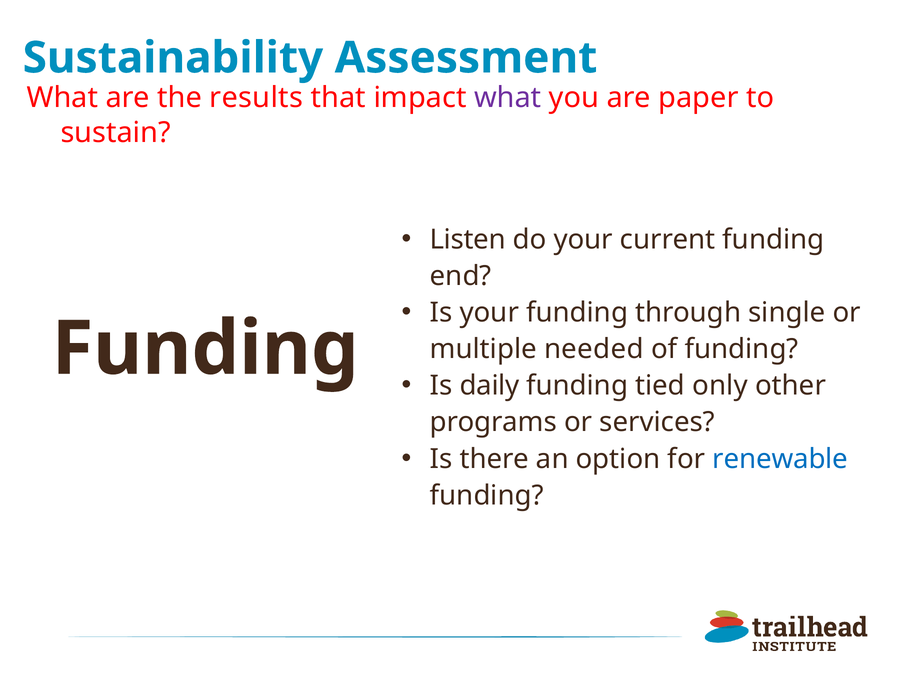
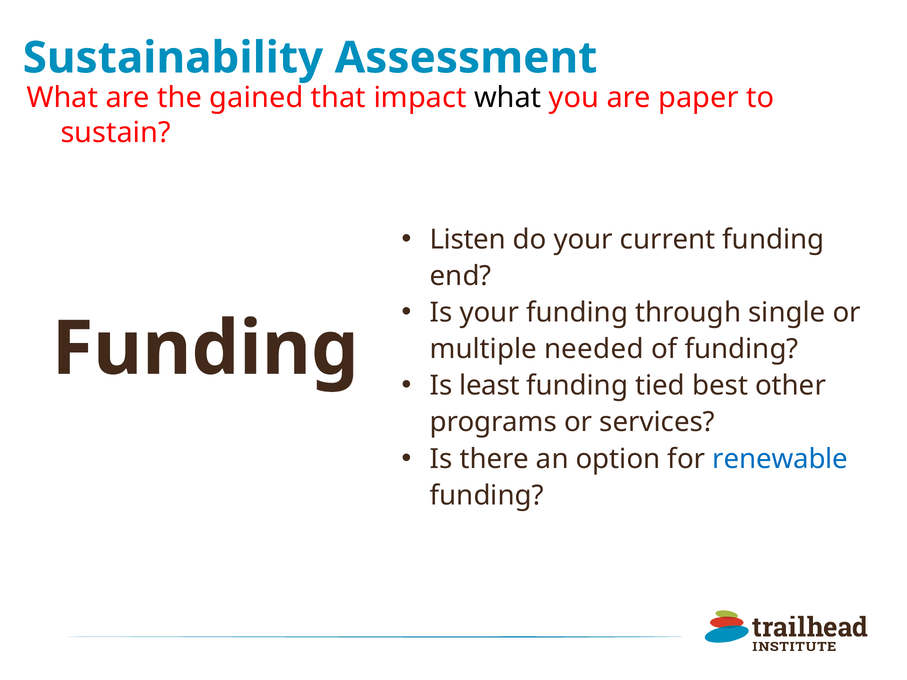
results: results -> gained (256, 98)
what colour: purple -> black (508, 98)
daily: daily -> least (489, 386)
only: only -> best (720, 386)
